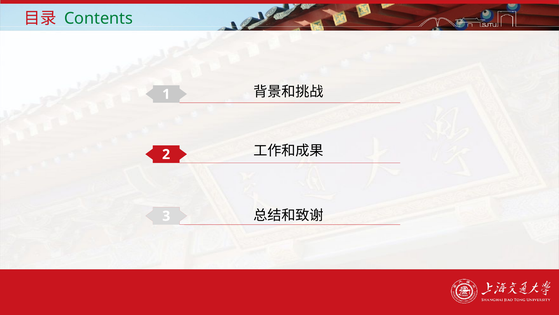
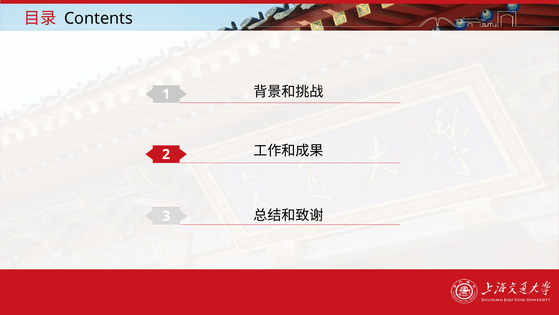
Contents colour: green -> black (99, 18)
